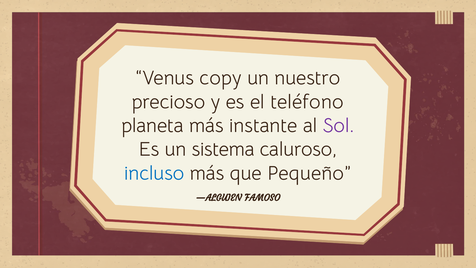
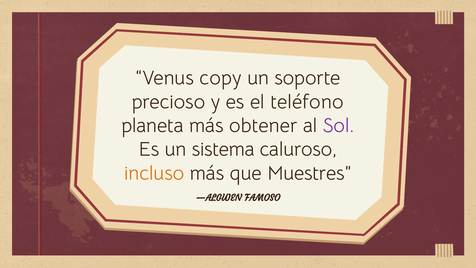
nuestro: nuestro -> soporte (308, 78)
instante: instante -> obtener (263, 126)
incluso colour: blue -> orange (154, 173)
Pequeño: Pequeño -> Muestres (310, 173)
